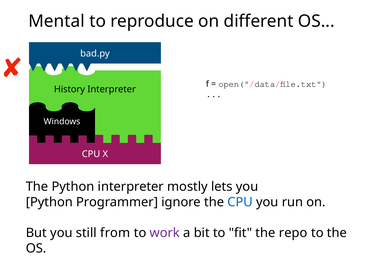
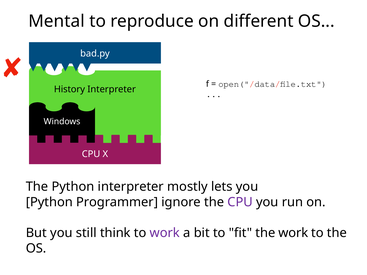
CPU colour: blue -> purple (240, 202)
from: from -> think (115, 233)
the repo: repo -> work (293, 233)
